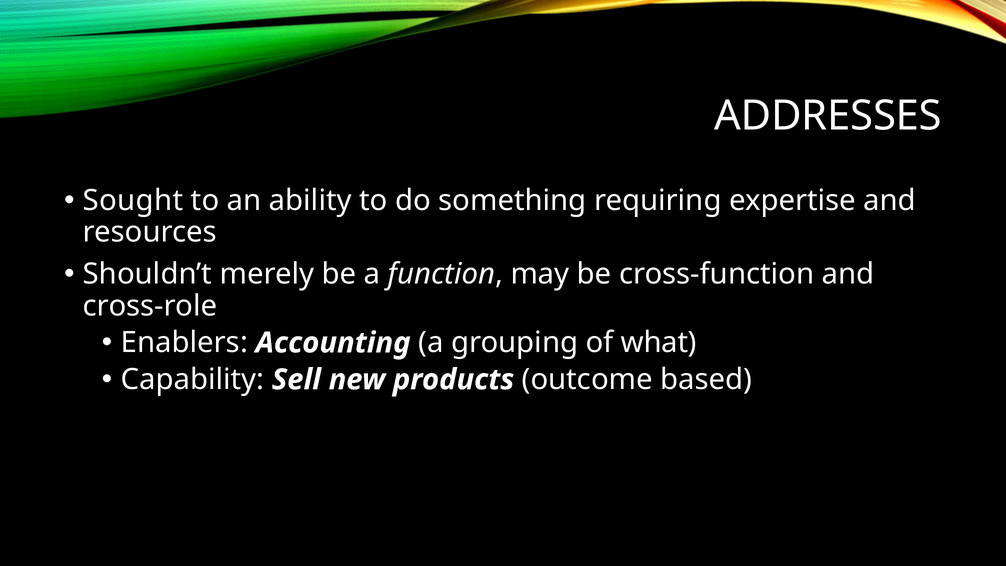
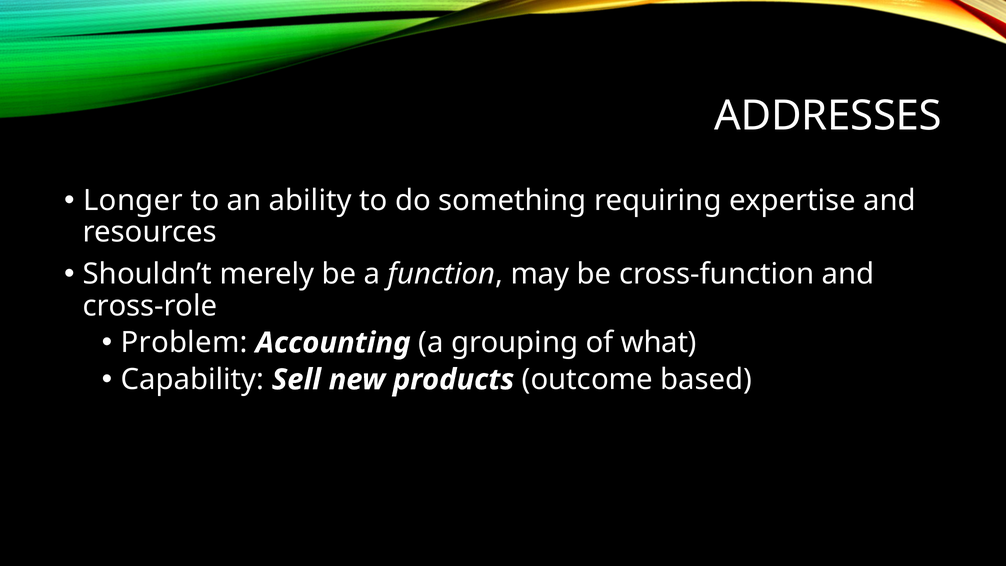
Sought: Sought -> Longer (133, 200)
Enablers: Enablers -> Problem (184, 343)
